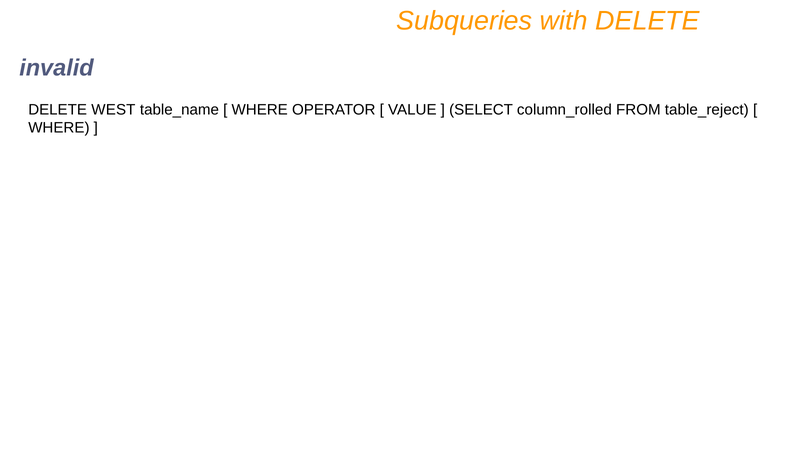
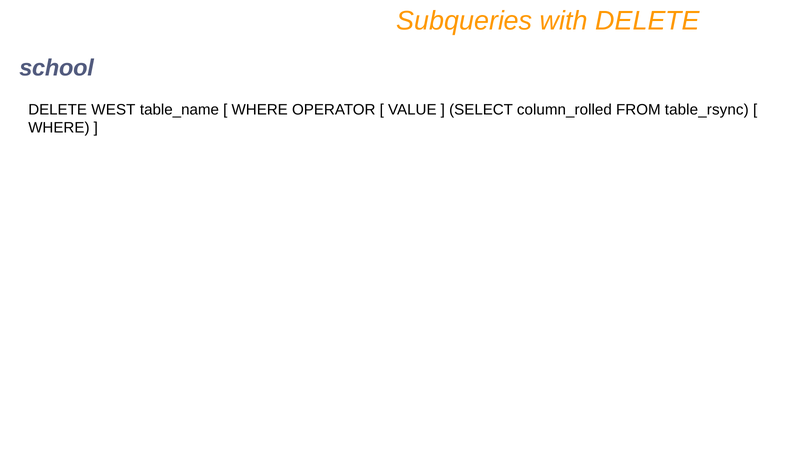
invalid: invalid -> school (57, 68)
table_reject: table_reject -> table_rsync (707, 110)
